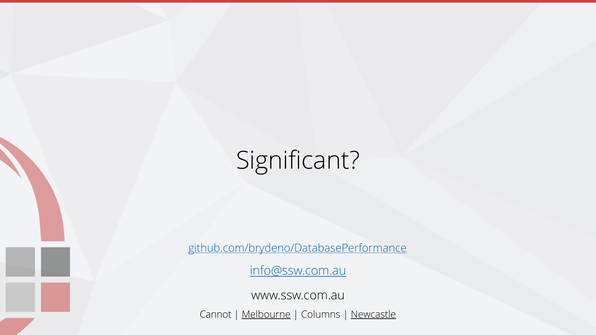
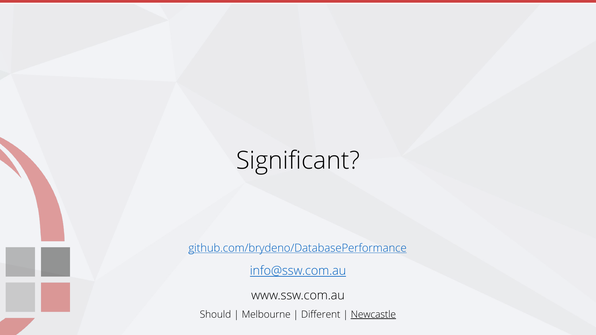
Cannot: Cannot -> Should (215, 315)
Melbourne underline: present -> none (266, 315)
Columns: Columns -> Different (321, 315)
